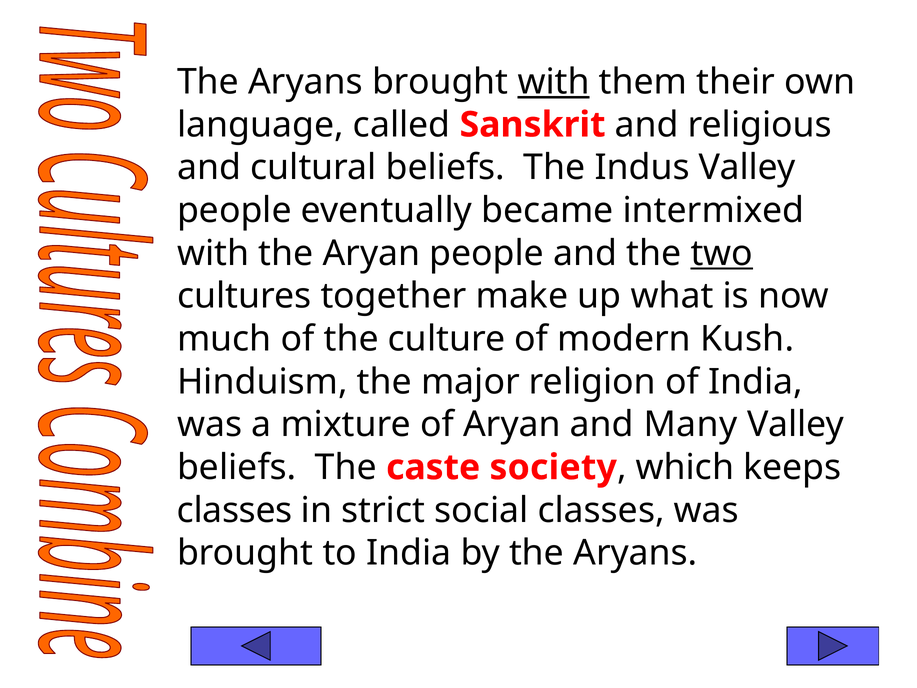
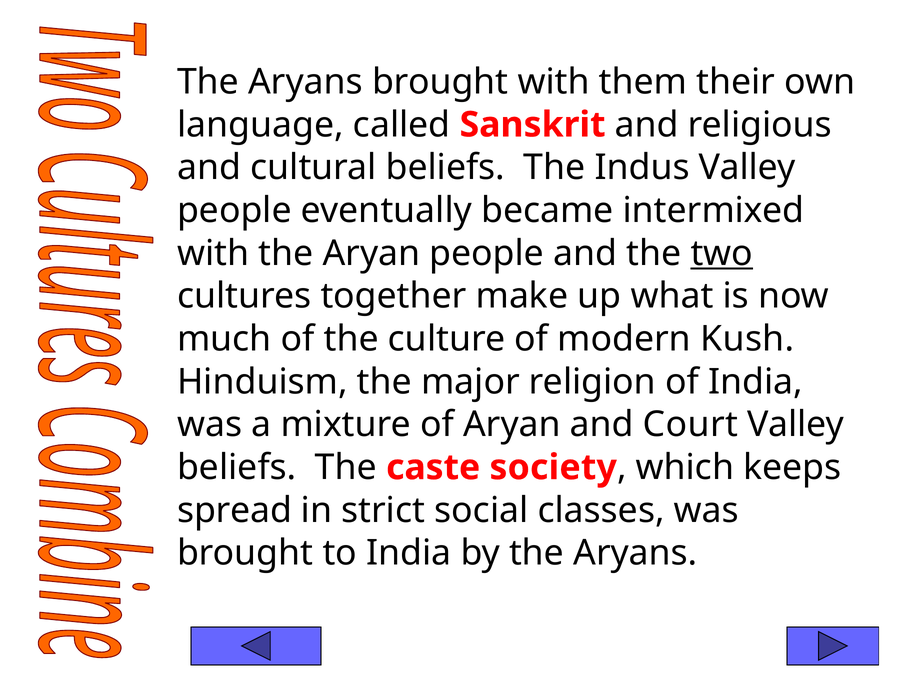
with underline: present -> none (554, 82)
Many: Many -> Court (690, 424)
classes: classes -> spread (235, 510)
